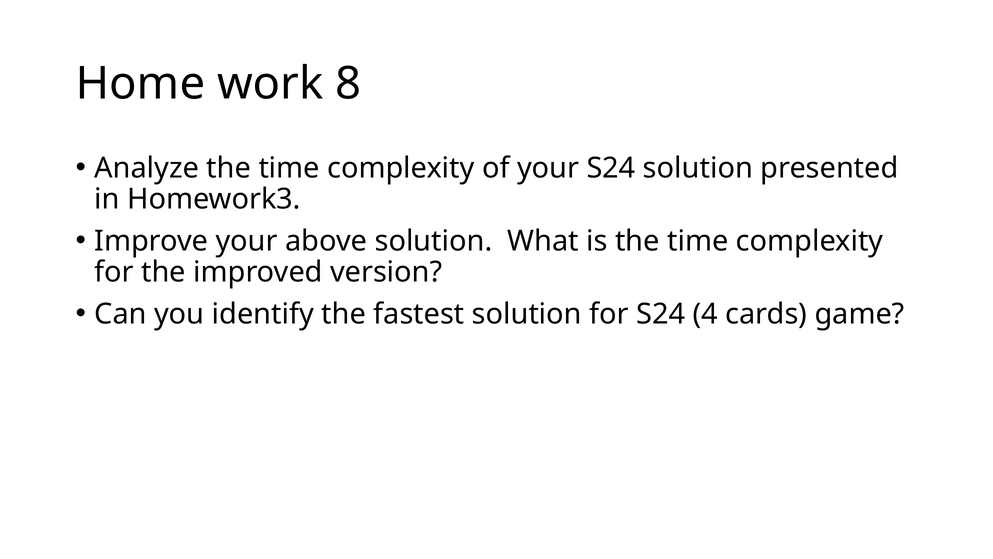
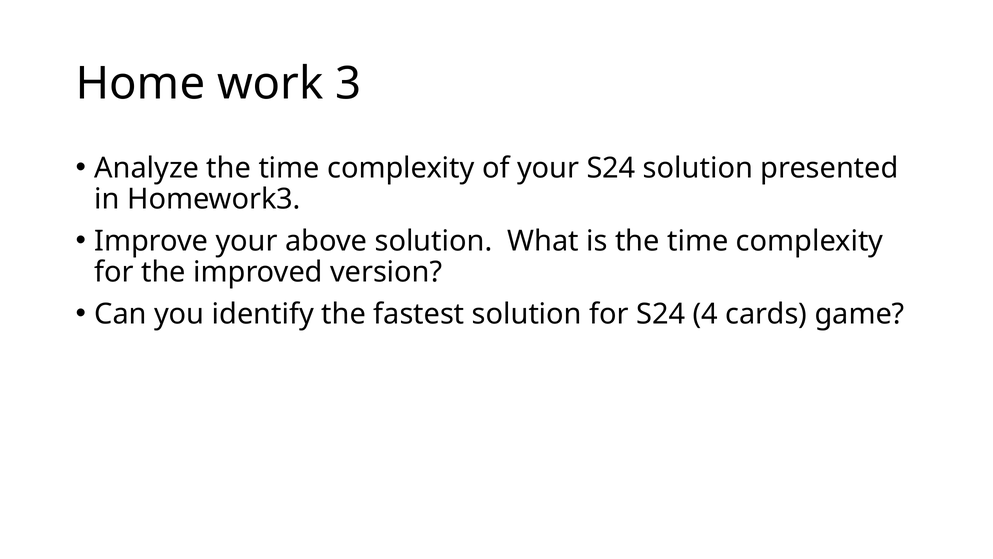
8: 8 -> 3 (348, 83)
